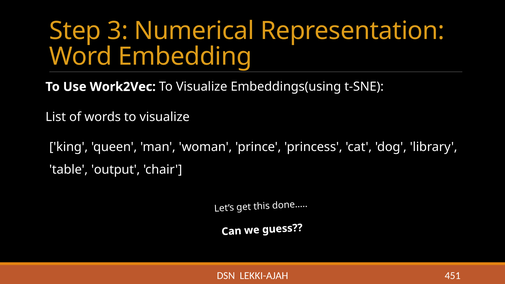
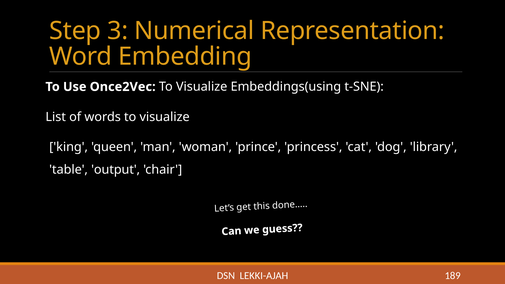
Work2Vec: Work2Vec -> Once2Vec (123, 87)
451: 451 -> 189 (453, 276)
